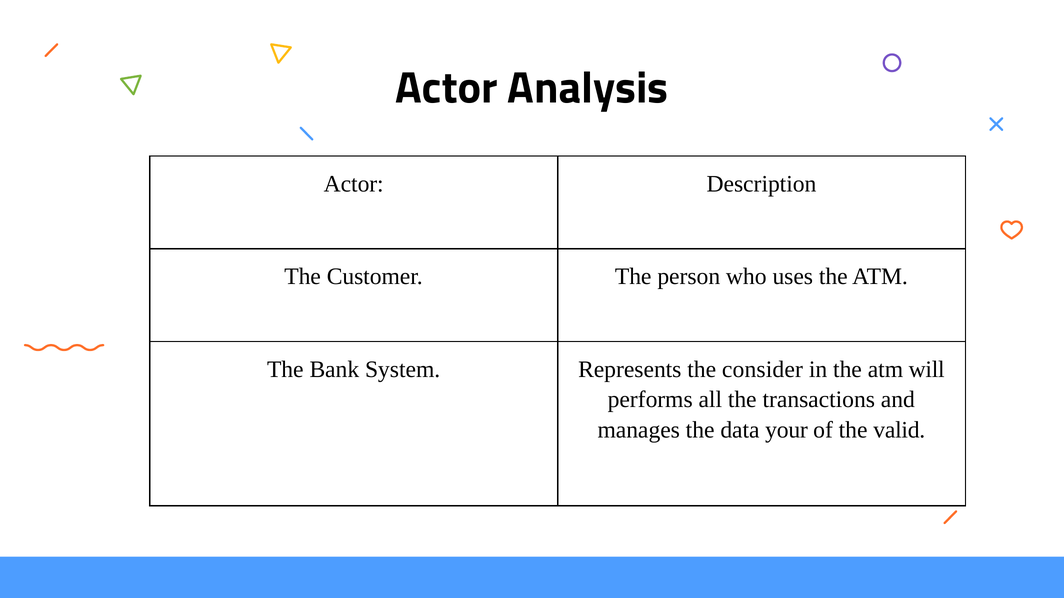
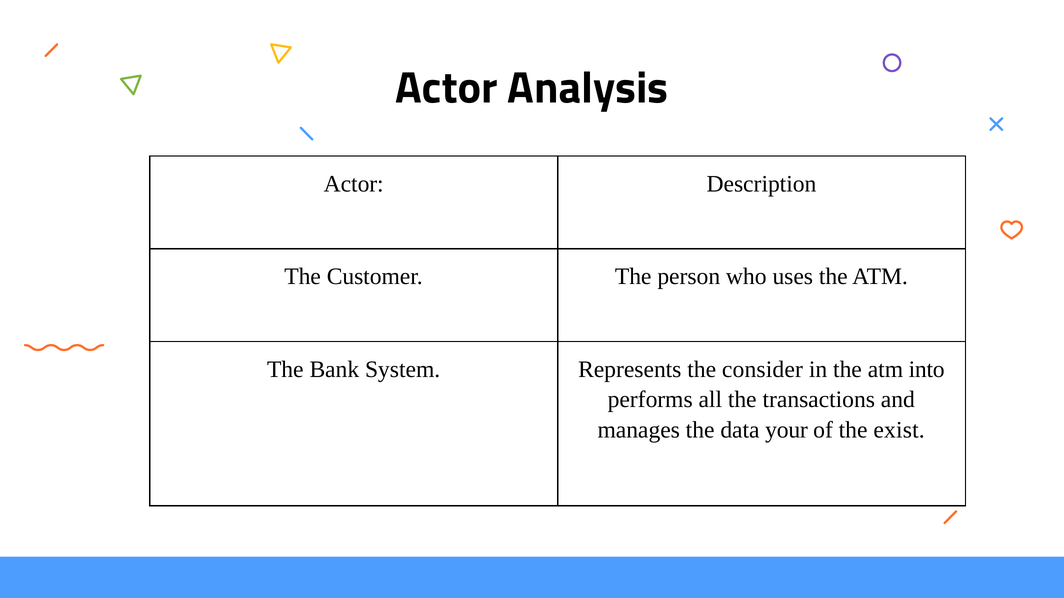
will: will -> into (927, 370)
valid: valid -> exist (899, 430)
